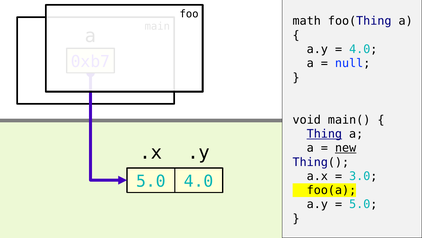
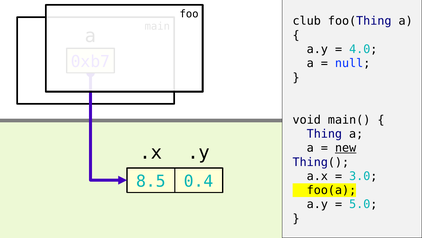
math: math -> club (307, 21)
Thing underline: present -> none (324, 134)
5.0: 5.0 -> 8.5 (151, 181)
4.0: 4.0 -> 0.4 (199, 181)
